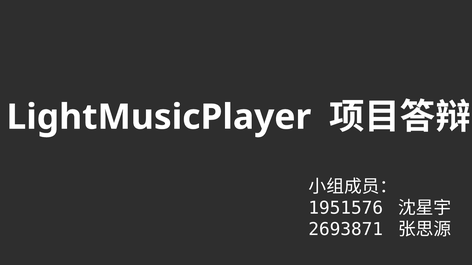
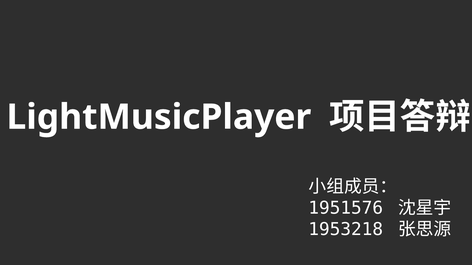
2693871: 2693871 -> 1953218 (346, 230)
